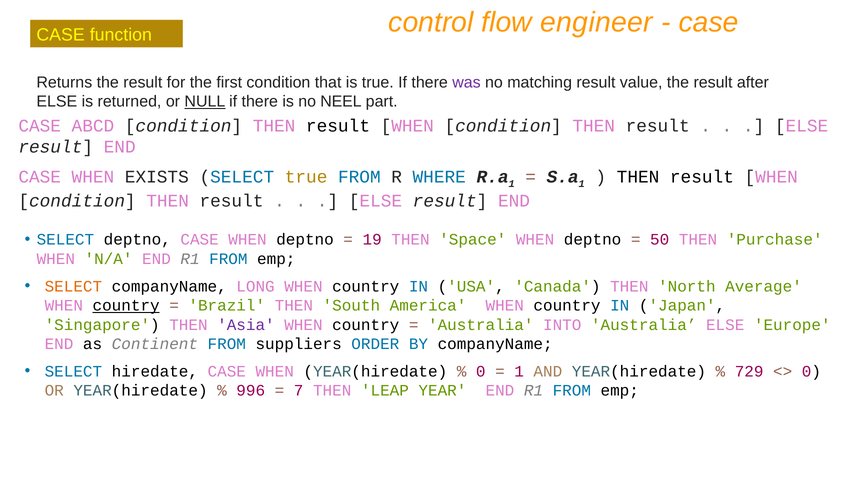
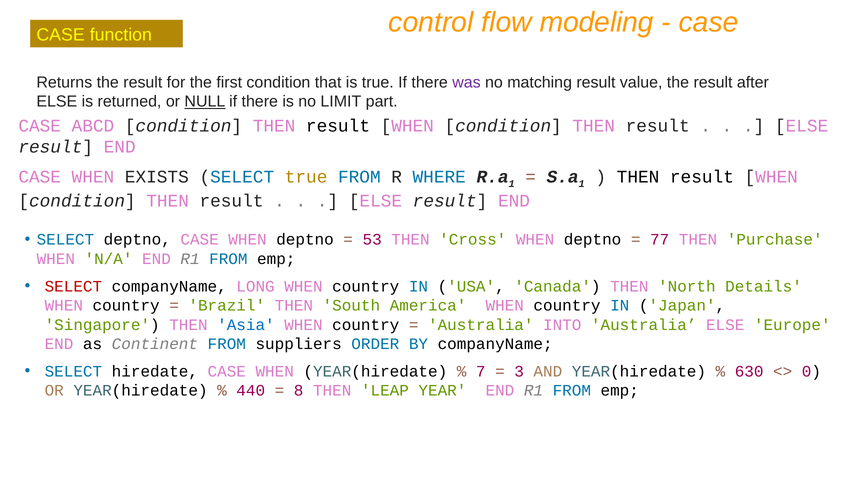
engineer: engineer -> modeling (597, 22)
NEEL: NEEL -> LIMIT (341, 102)
19: 19 -> 53 (372, 240)
Space: Space -> Cross (473, 240)
50: 50 -> 77 (660, 240)
SELECT colour: orange -> red (73, 287)
Average: Average -> Details (764, 287)
country underline: present -> none (126, 306)
Asia colour: purple -> blue (246, 325)
0: 0 -> 7 (481, 372)
1: 1 -> 3 (519, 372)
729: 729 -> 630 (749, 372)
996: 996 -> 440 (251, 391)
7: 7 -> 8 (299, 391)
